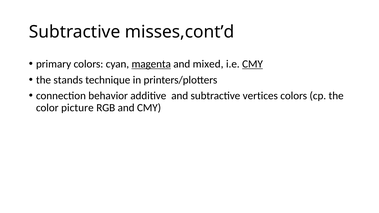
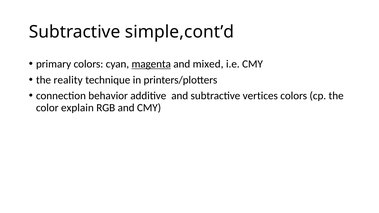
misses,cont’d: misses,cont’d -> simple,cont’d (179, 32)
CMY underline: present -> none (252, 64)
stands: stands -> reality (68, 80)
picture: picture -> explain (77, 108)
